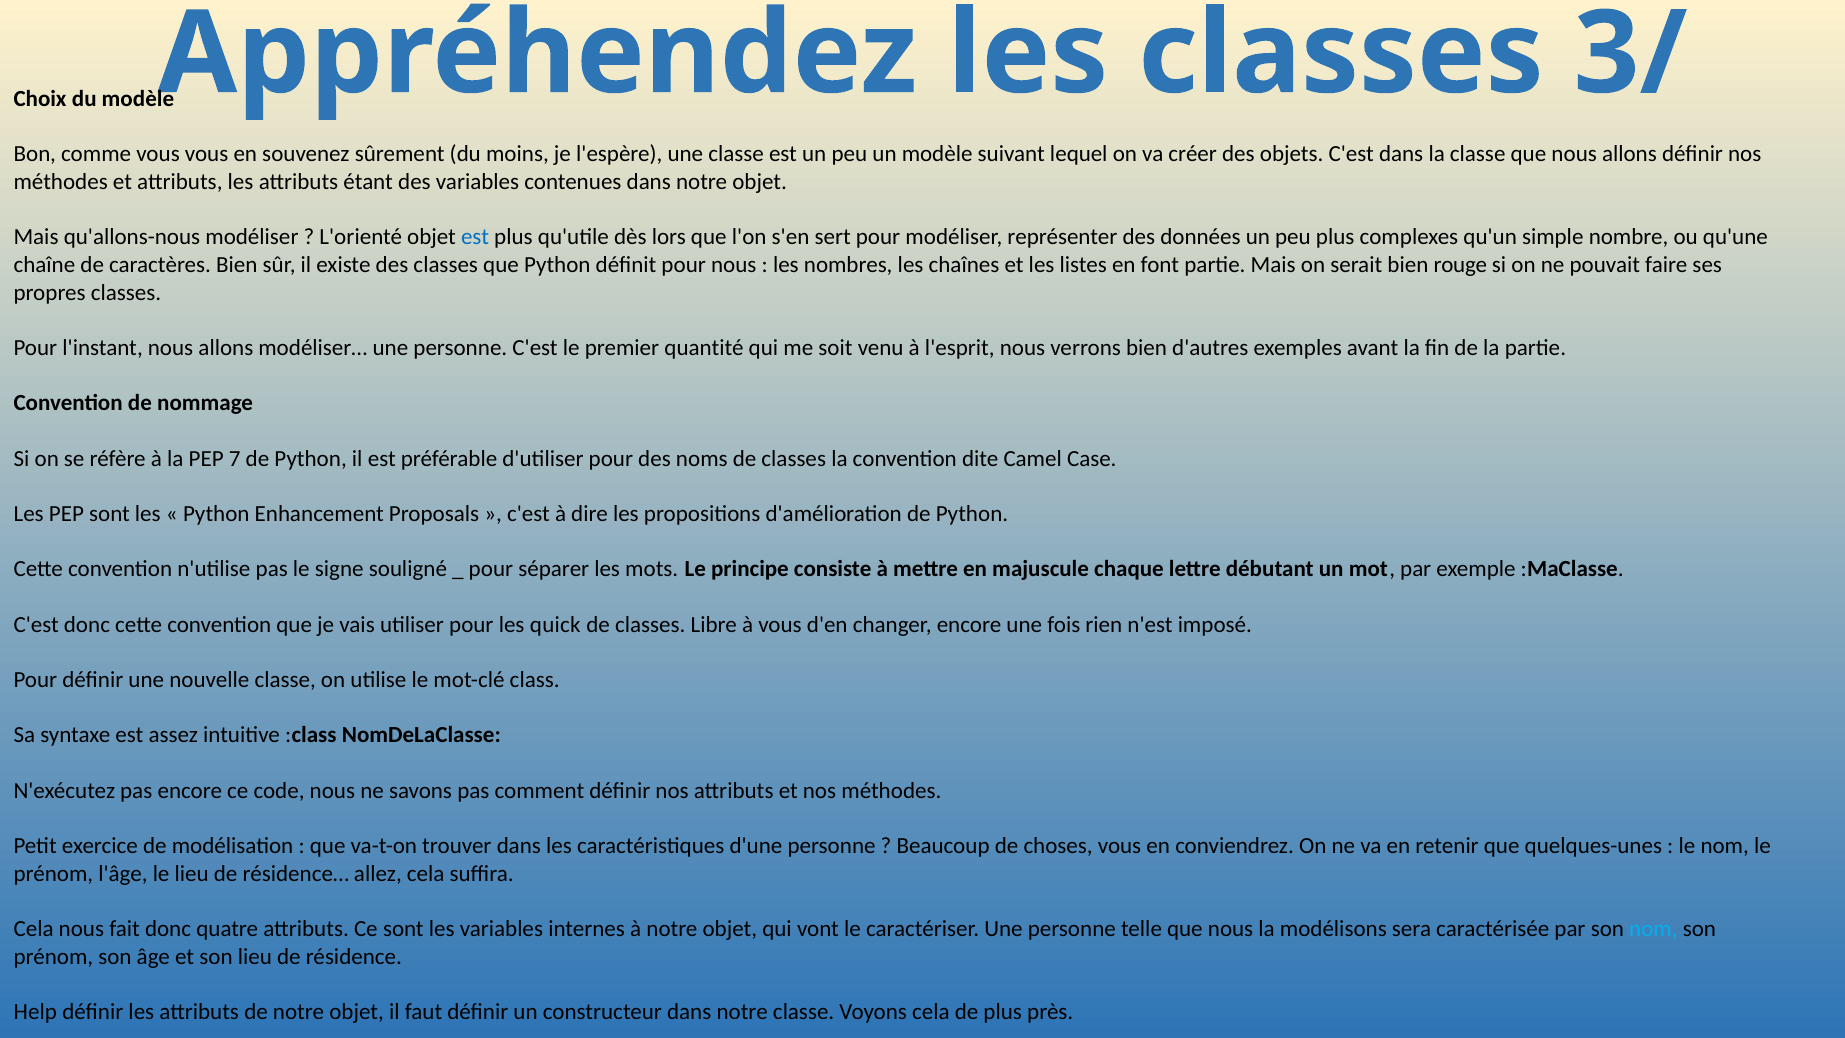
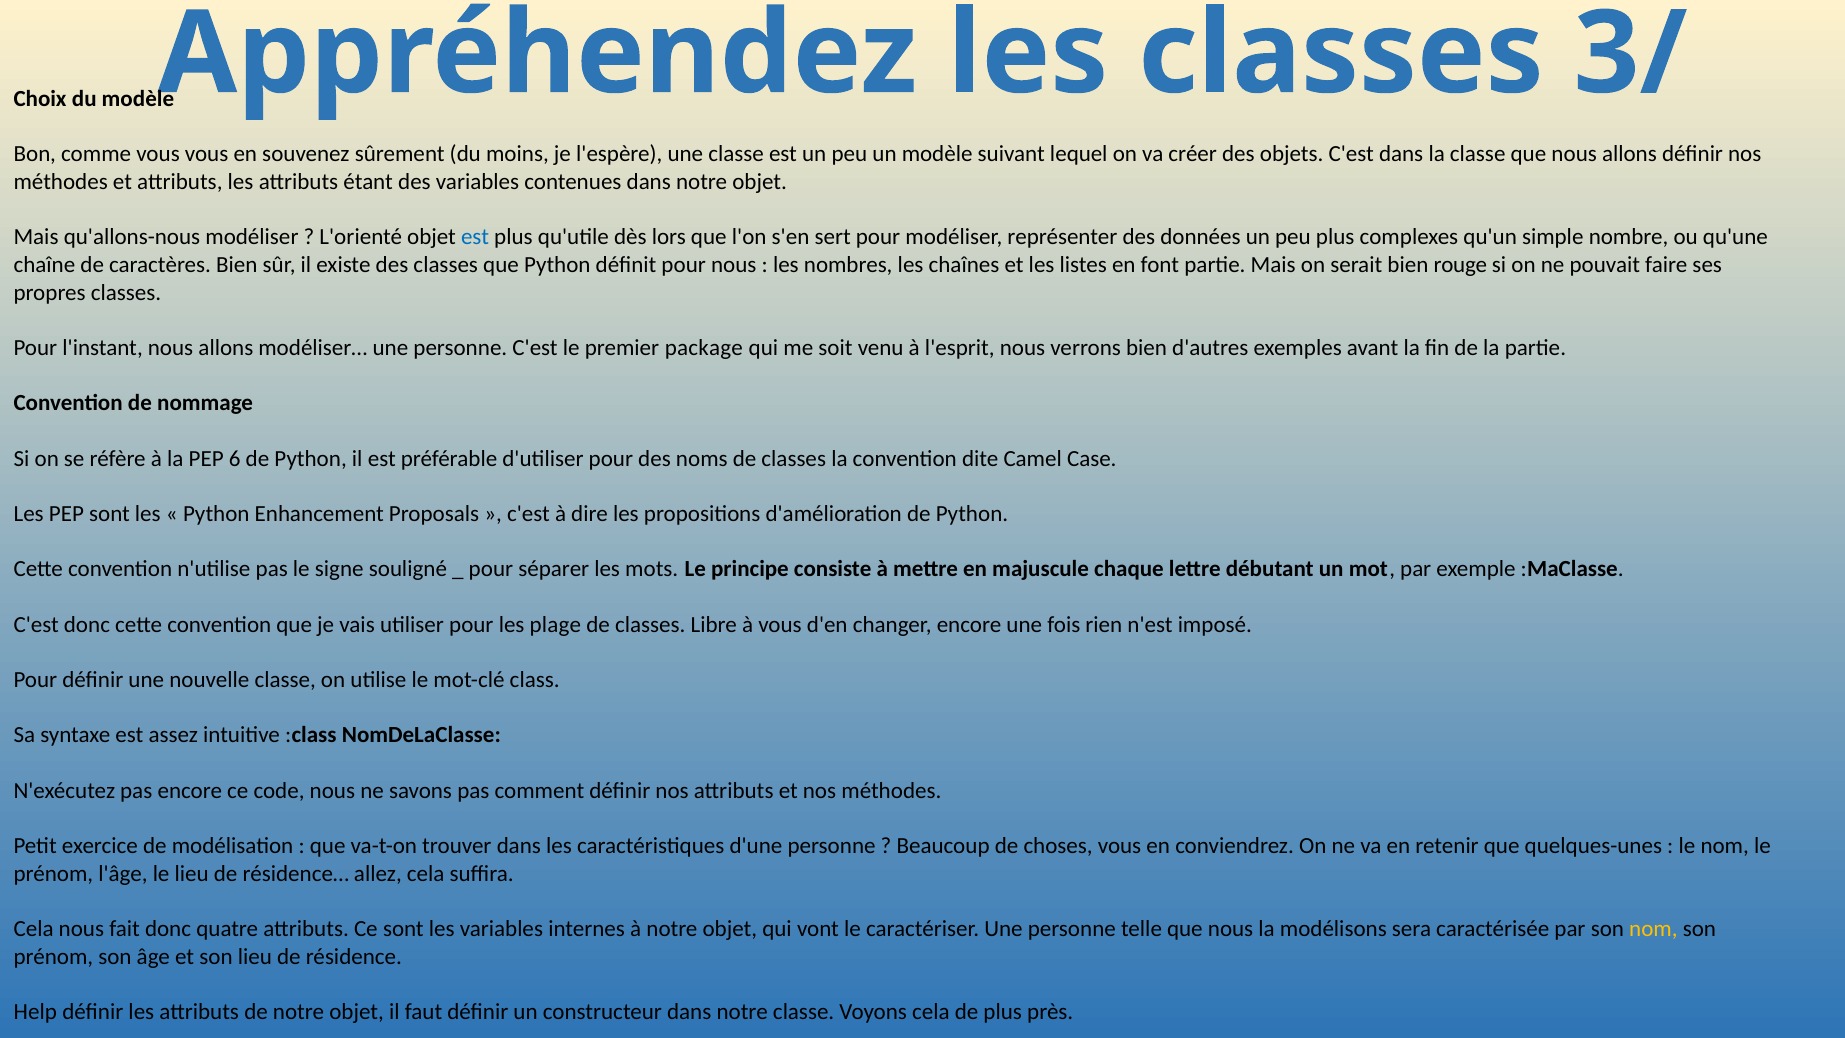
quantité: quantité -> package (704, 348)
7: 7 -> 6 (235, 458)
quick: quick -> plage (555, 625)
nom colour: light blue -> yellow (1653, 929)
